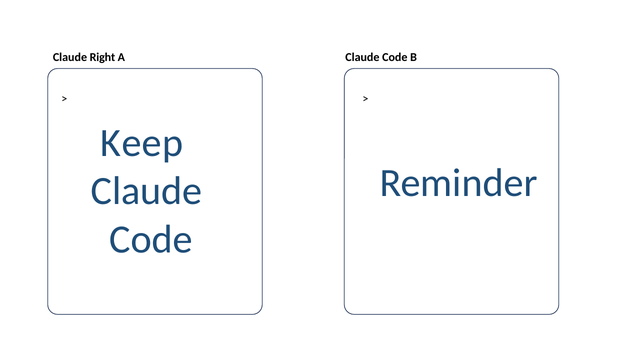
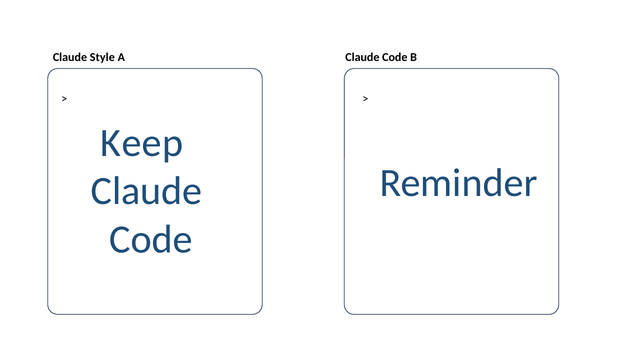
Right: Right -> Style (102, 57)
